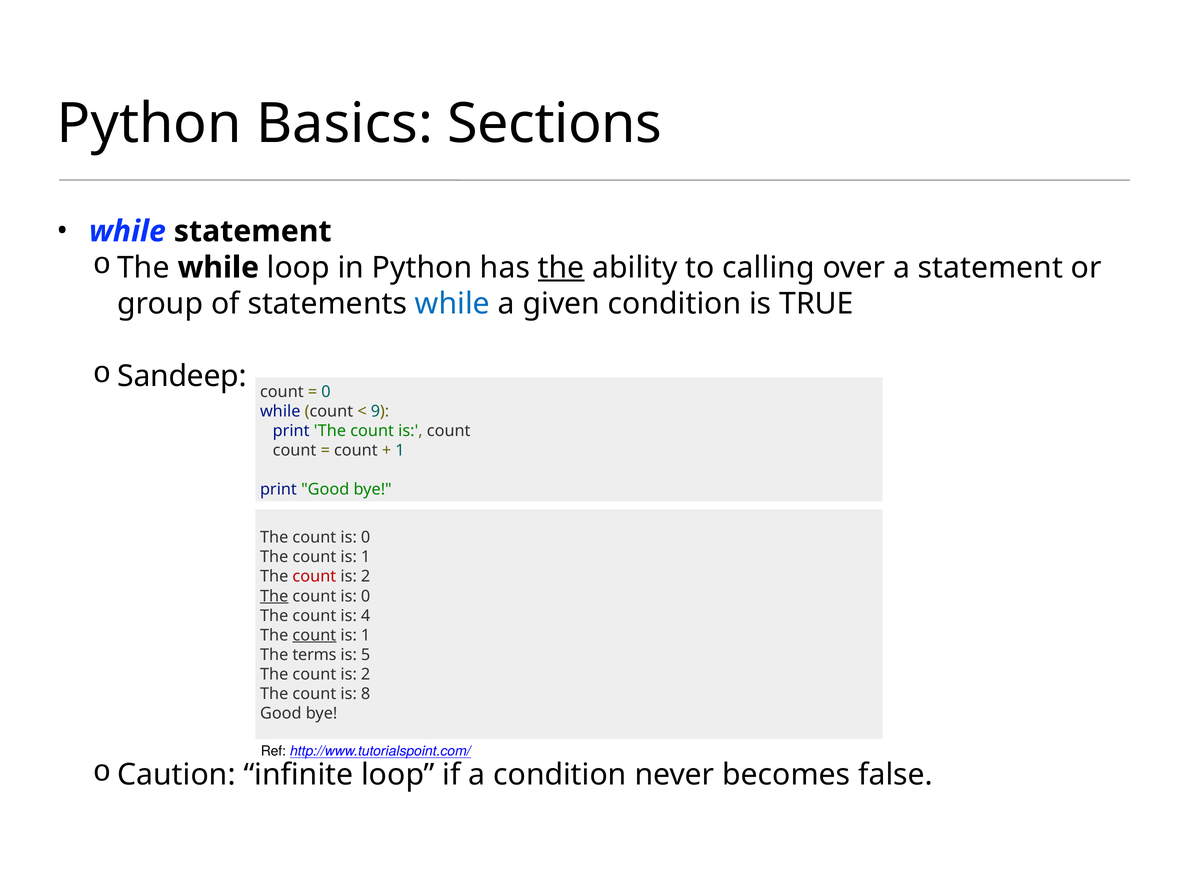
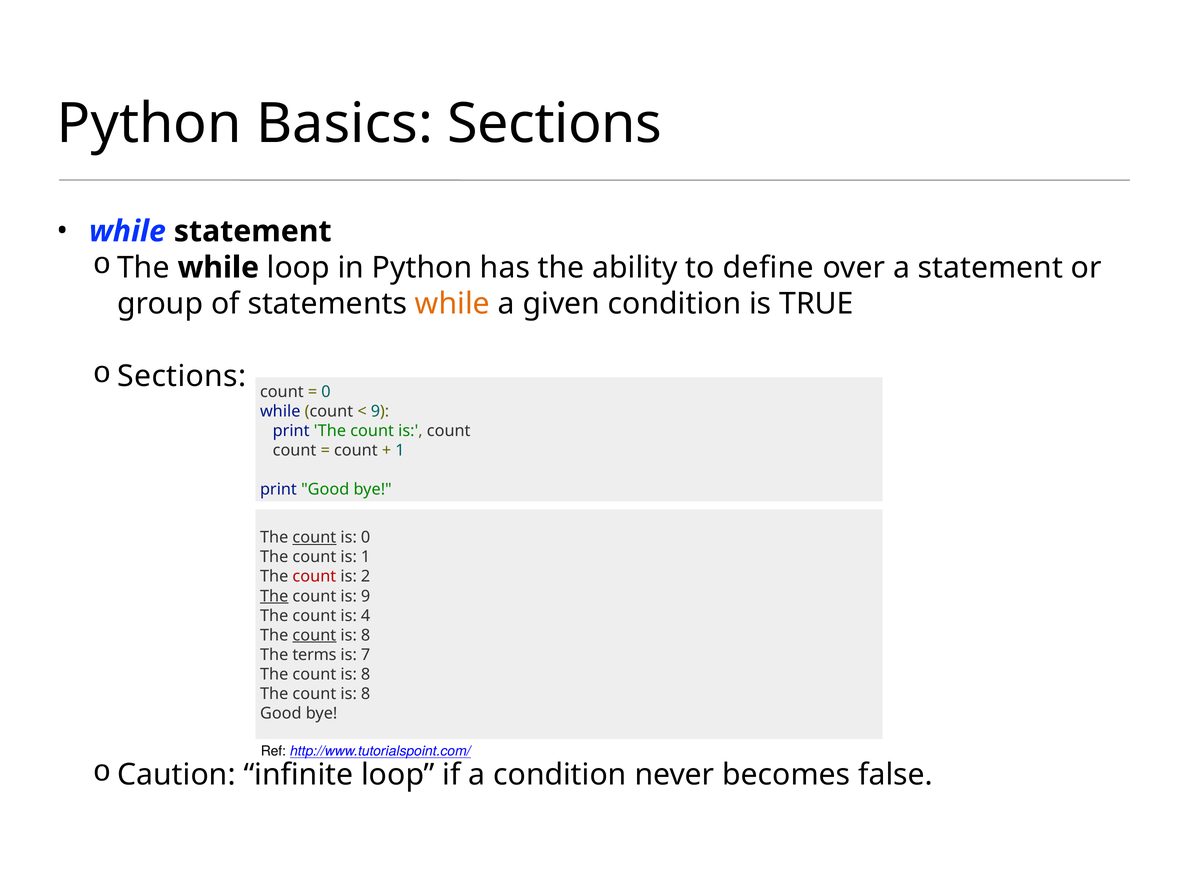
the underline: present -> none (561, 267)
calling: calling -> define (768, 267)
while colour: blue -> orange (452, 304)
Sandeep: Sandeep -> Sections (182, 376)
count underline: none -> present (314, 537)
0: 0 -> 9 (366, 596)
1: 1 -> 8 (366, 635)
5: 5 -> 7 (366, 655)
2: 2 -> 8 (366, 674)
